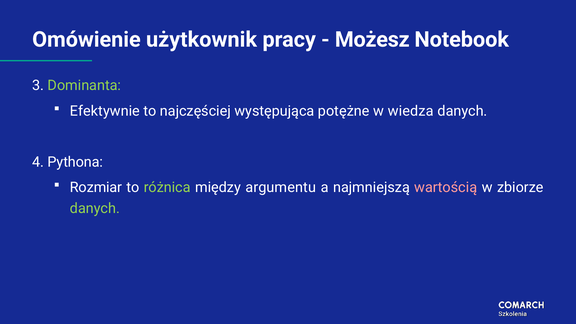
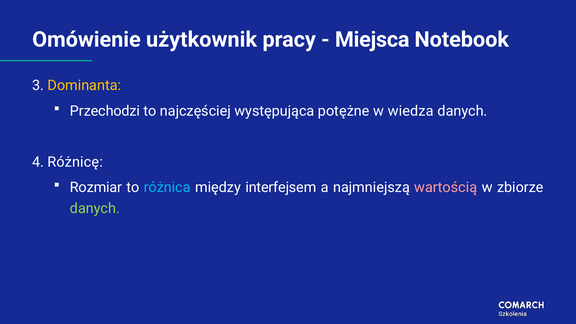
Możesz: Możesz -> Miejsca (372, 40)
Dominanta colour: light green -> yellow (84, 85)
Efektywnie: Efektywnie -> Przechodzi (105, 111)
Pythona: Pythona -> Różnicę (75, 162)
różnica colour: light green -> light blue (167, 188)
argumentu: argumentu -> interfejsem (281, 188)
